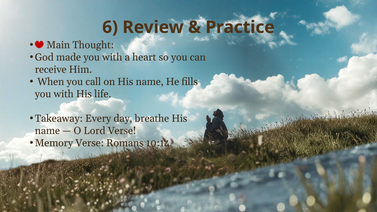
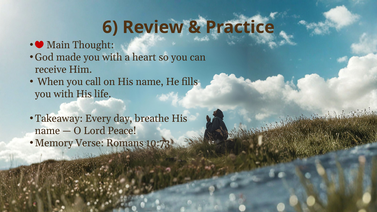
Lord Verse: Verse -> Peace (122, 131)
10:14: 10:14 -> 10:73 (158, 143)
